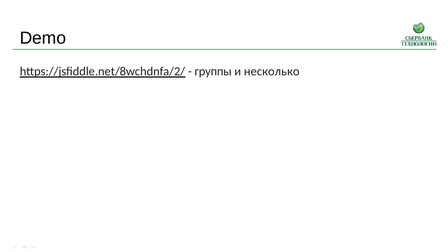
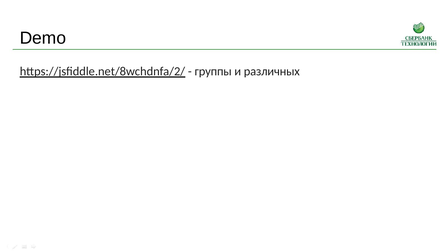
несколько: несколько -> различных (272, 72)
